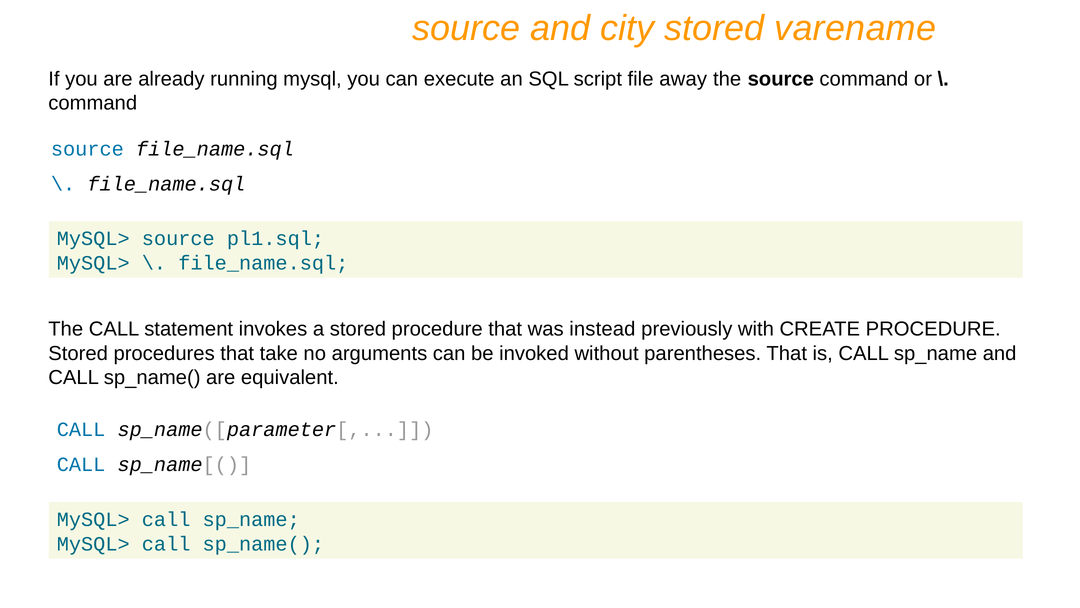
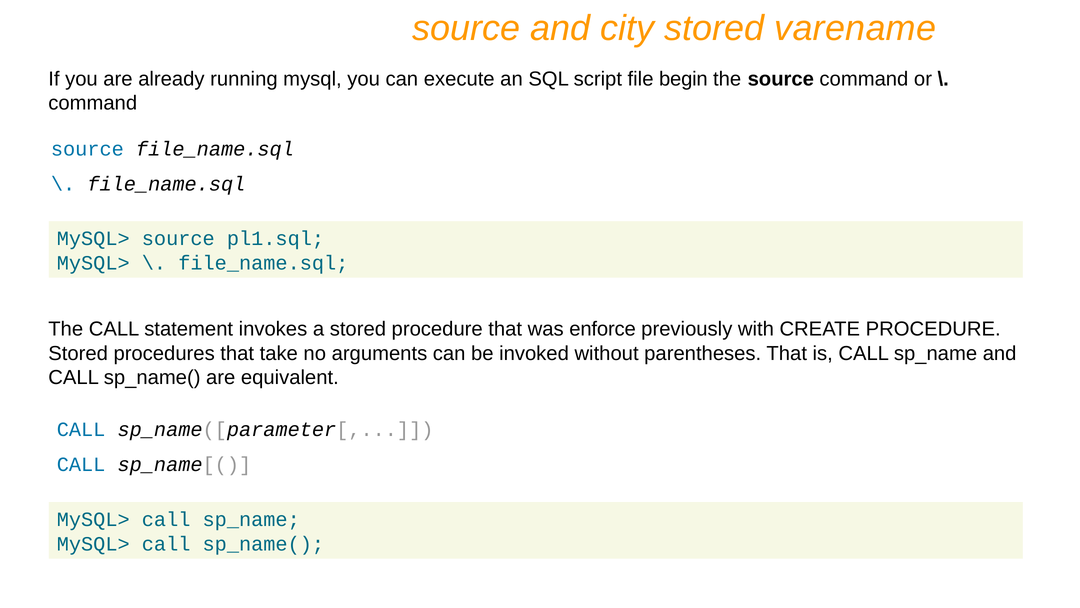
away: away -> begin (683, 79)
instead: instead -> enforce (603, 329)
